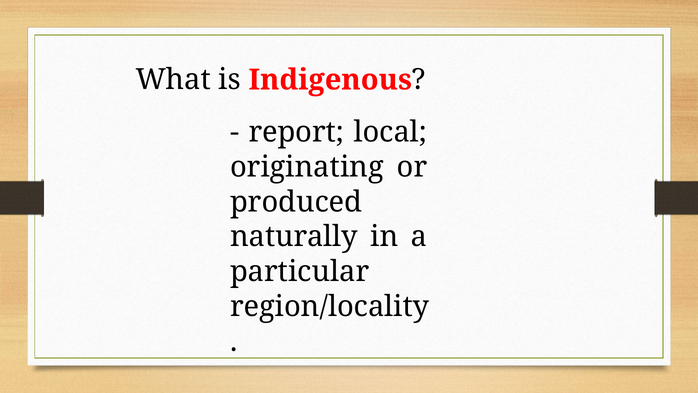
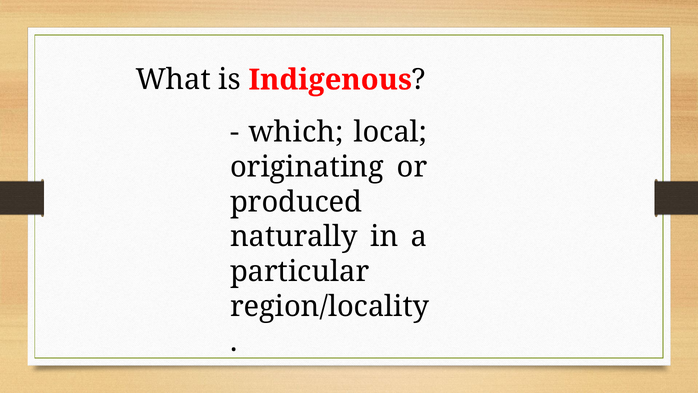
report: report -> which (296, 132)
